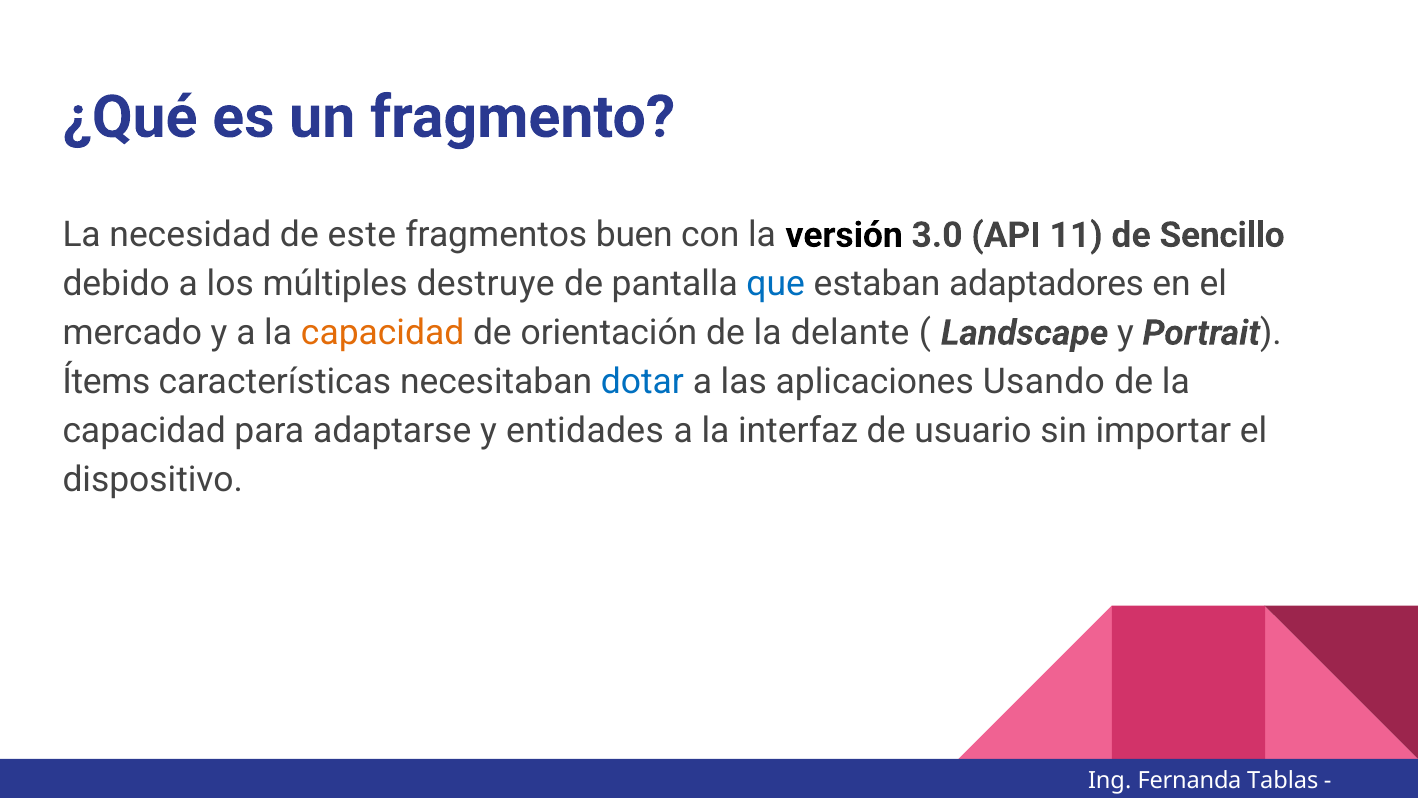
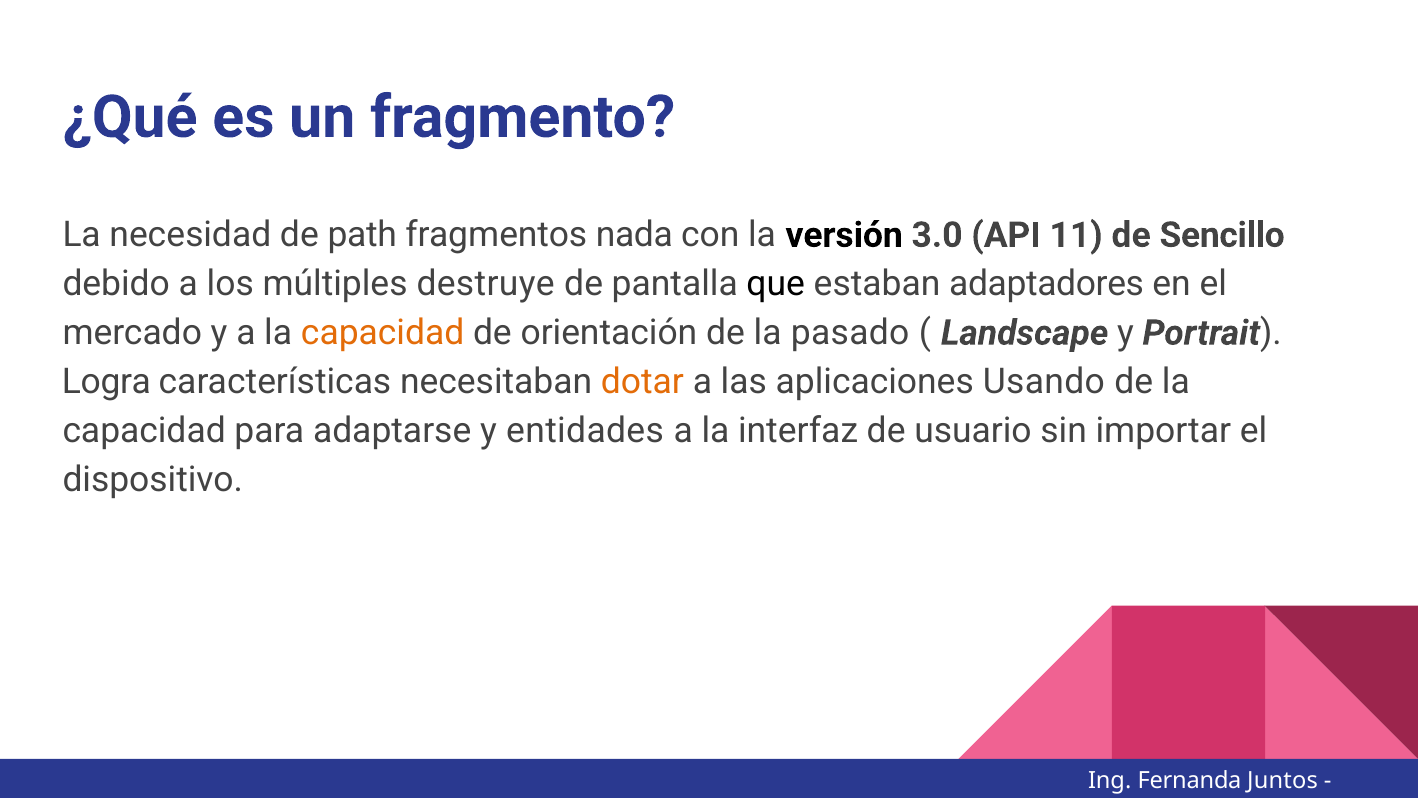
este: este -> path (362, 235)
buen: buen -> nada (634, 235)
que colour: blue -> black (776, 284)
delante: delante -> pasado (850, 333)
Ítems: Ítems -> Logra (106, 382)
dotar colour: blue -> orange (642, 382)
Tablas: Tablas -> Juntos (1283, 780)
